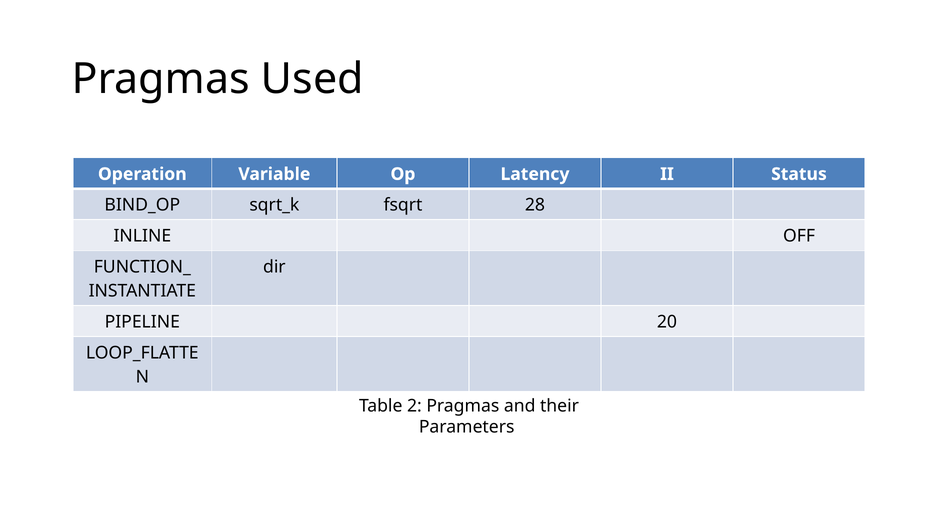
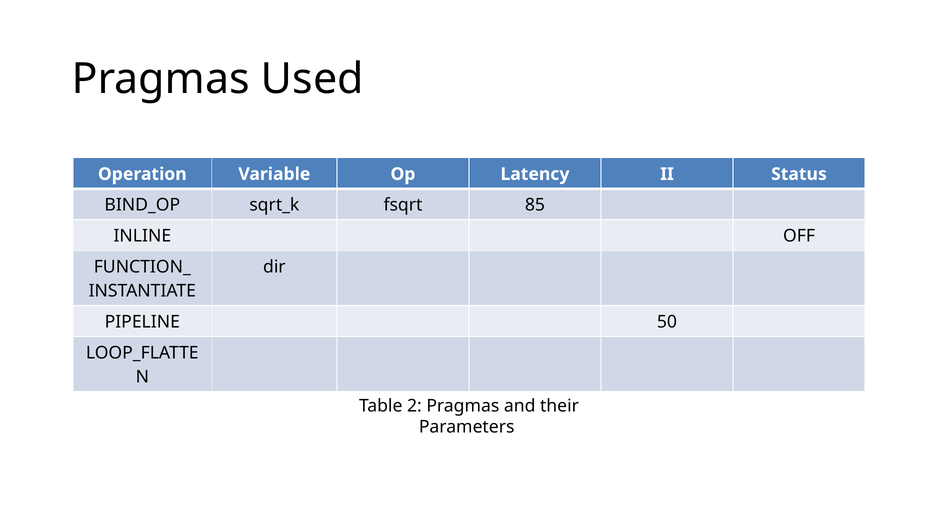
28: 28 -> 85 (535, 205)
20: 20 -> 50 (667, 322)
